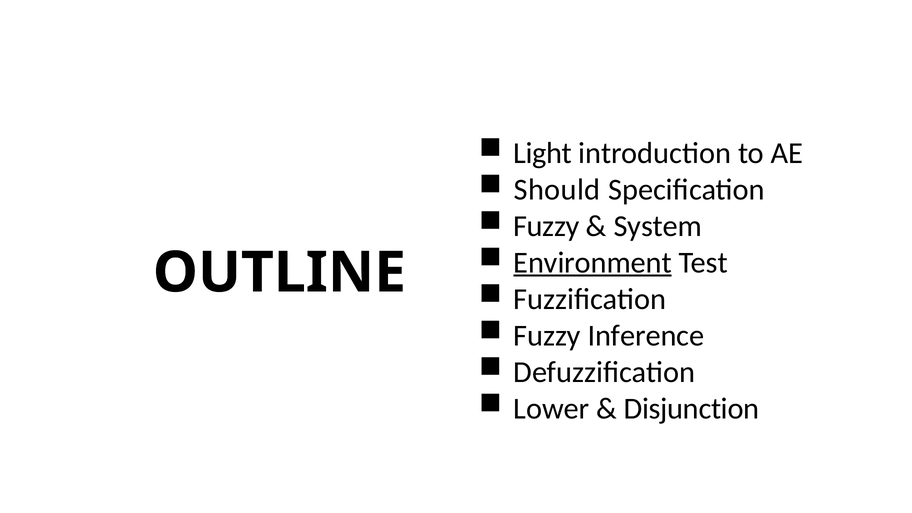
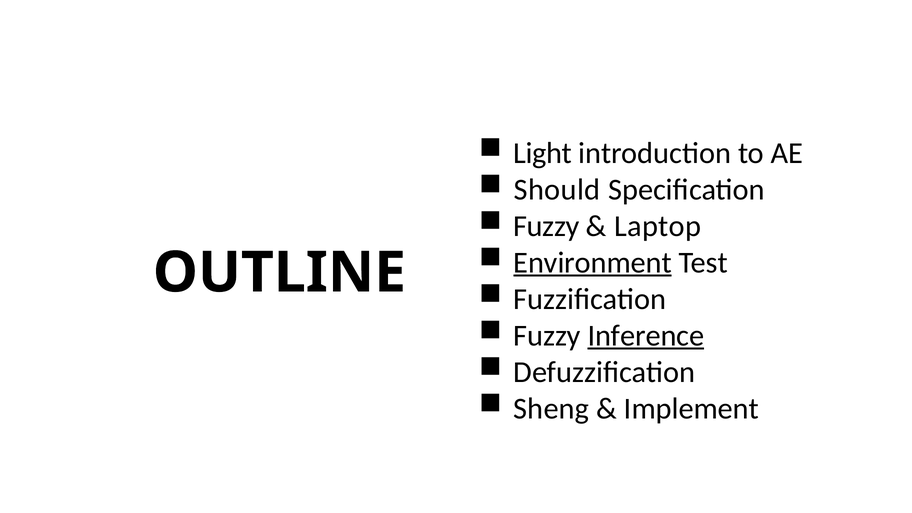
System: System -> Laptop (658, 226)
Inference underline: none -> present (646, 336)
Lower: Lower -> Sheng (551, 408)
Disjunction: Disjunction -> Implement (691, 408)
